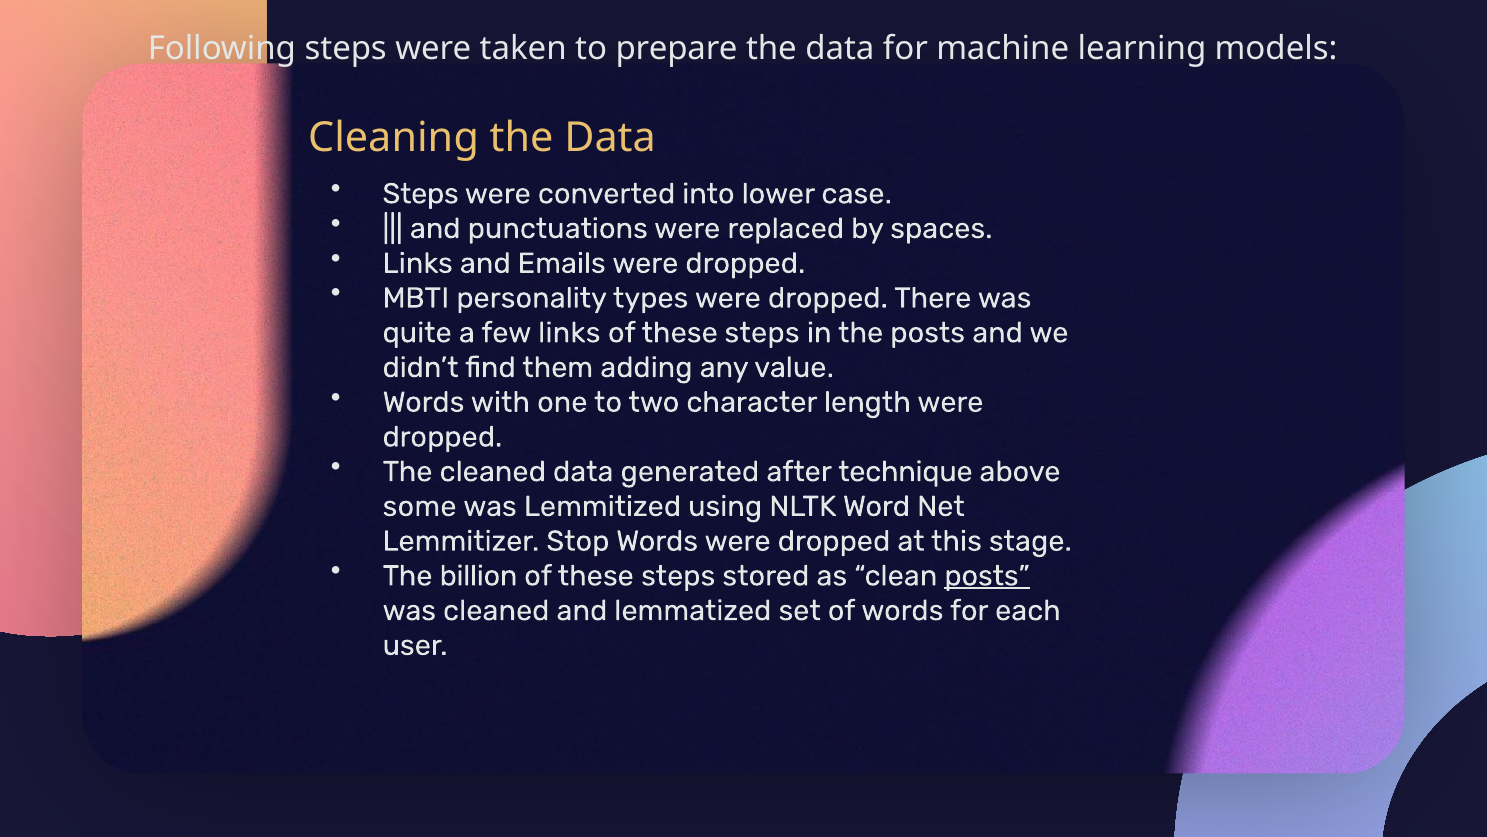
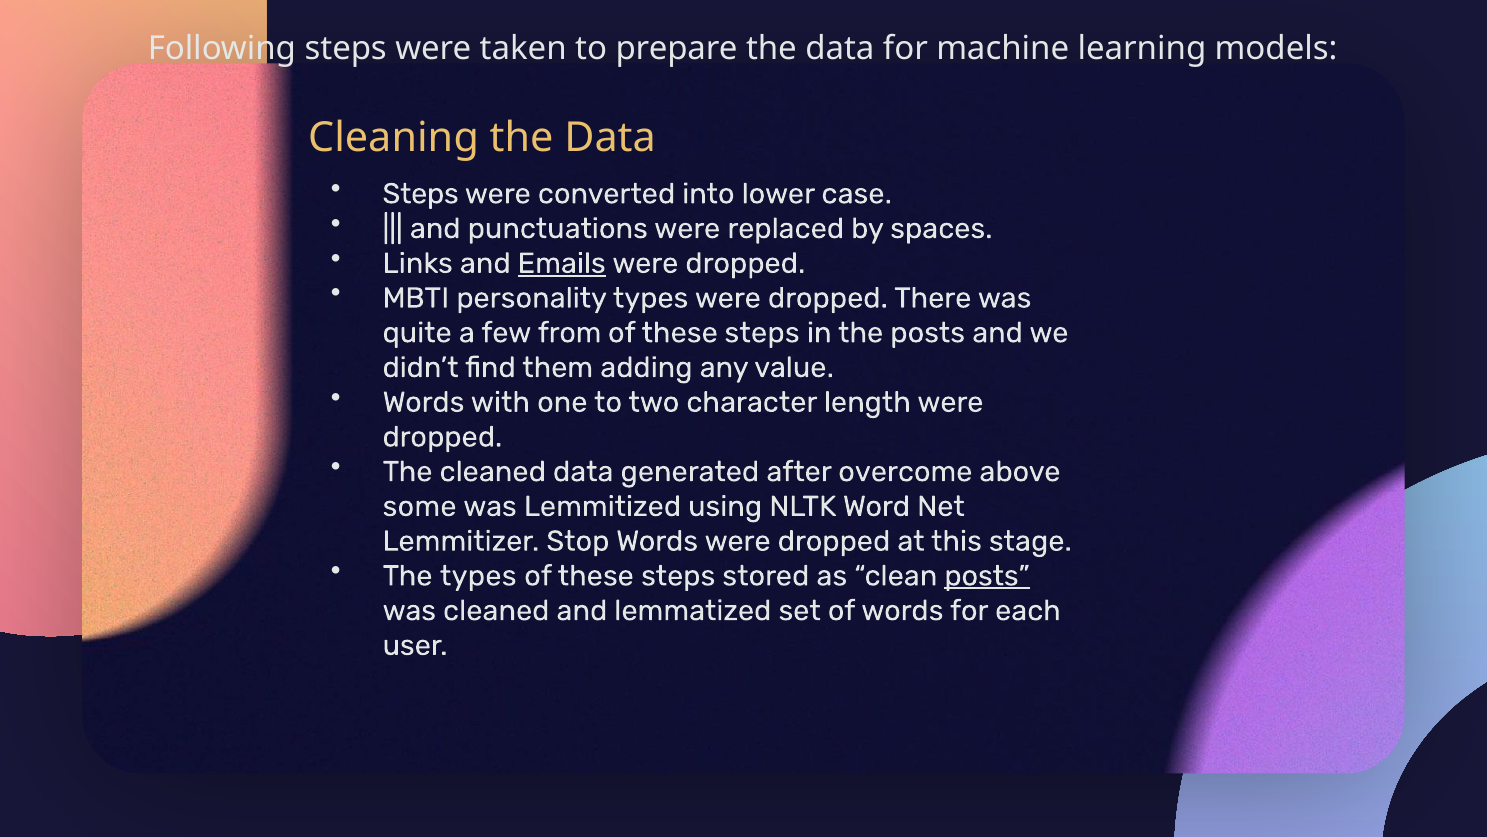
Emails underline: none -> present (562, 263)
few links: links -> from (570, 333)
technique: technique -> overcome (905, 471)
The billion: billion -> types (478, 576)
